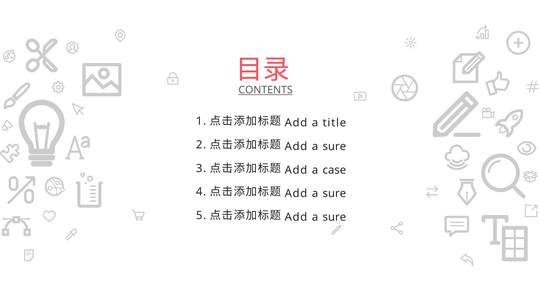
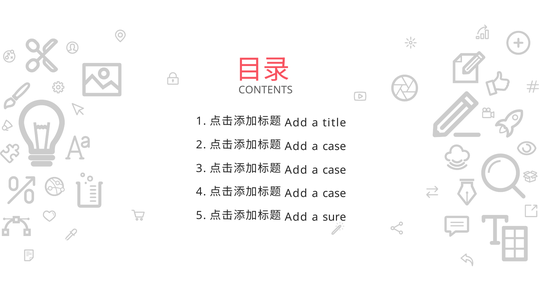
CONTENTS underline: present -> none (266, 90)
sure: sure -> case (334, 147)
sure: sure -> case (334, 194)
